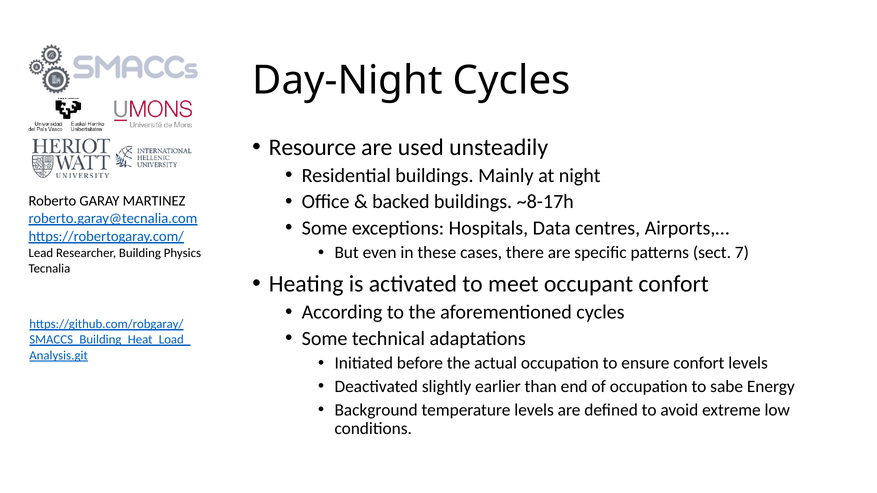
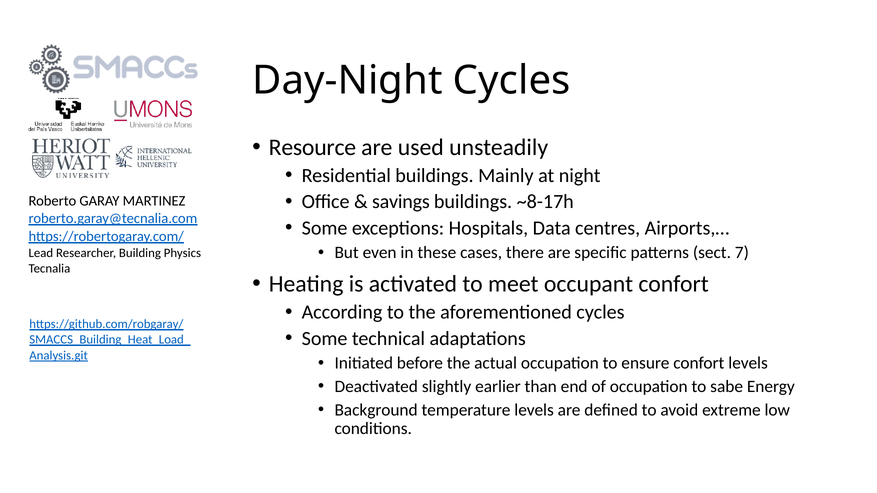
backed: backed -> savings (401, 202)
